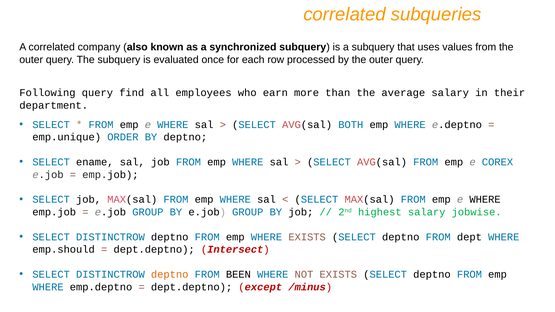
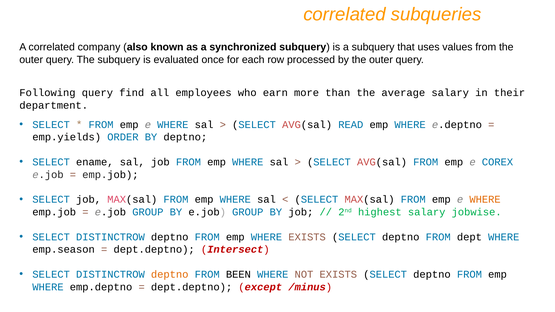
BOTH: BOTH -> READ (351, 125)
emp.unique: emp.unique -> emp.yields (67, 137)
WHERE colour: black -> orange (485, 200)
emp.should: emp.should -> emp.season (64, 250)
